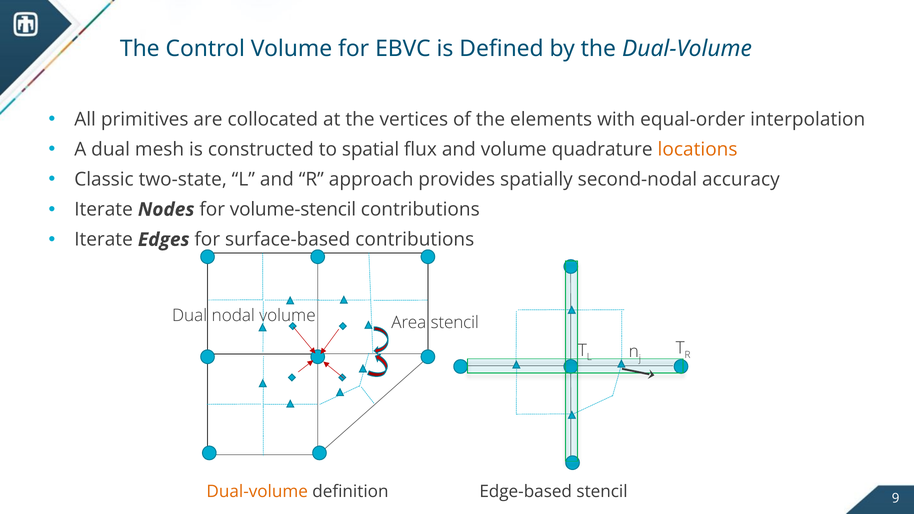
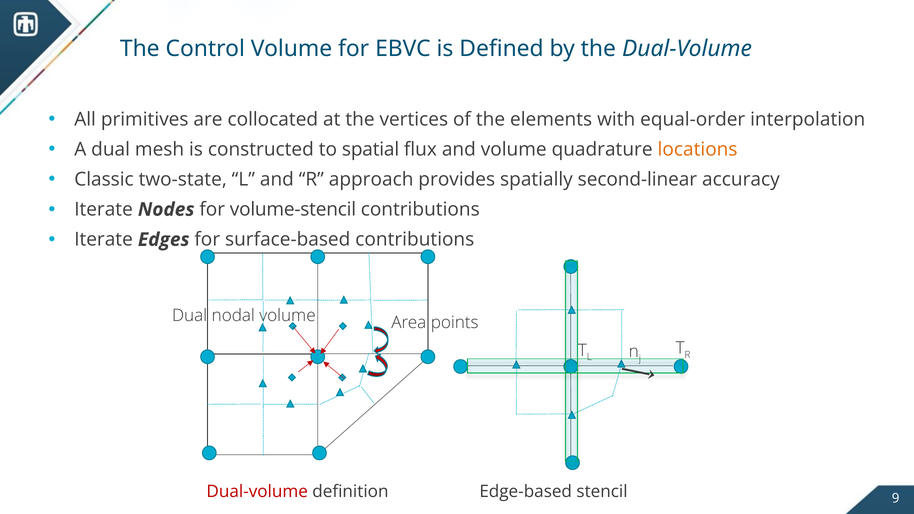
second-nodal: second-nodal -> second-linear (637, 179)
Area stencil: stencil -> points (455, 322)
Dual-volume colour: orange -> red (257, 492)
